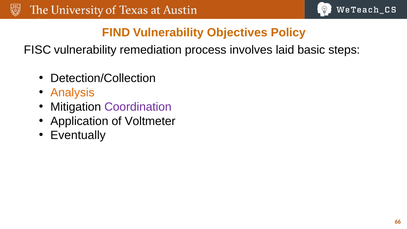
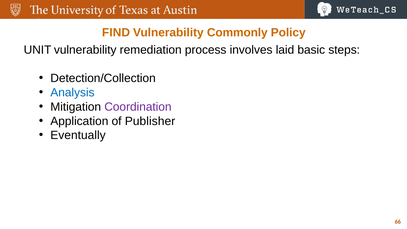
Objectives: Objectives -> Commonly (237, 32)
FISC: FISC -> UNIT (38, 50)
Analysis colour: orange -> blue (72, 93)
Voltmeter: Voltmeter -> Publisher (150, 121)
